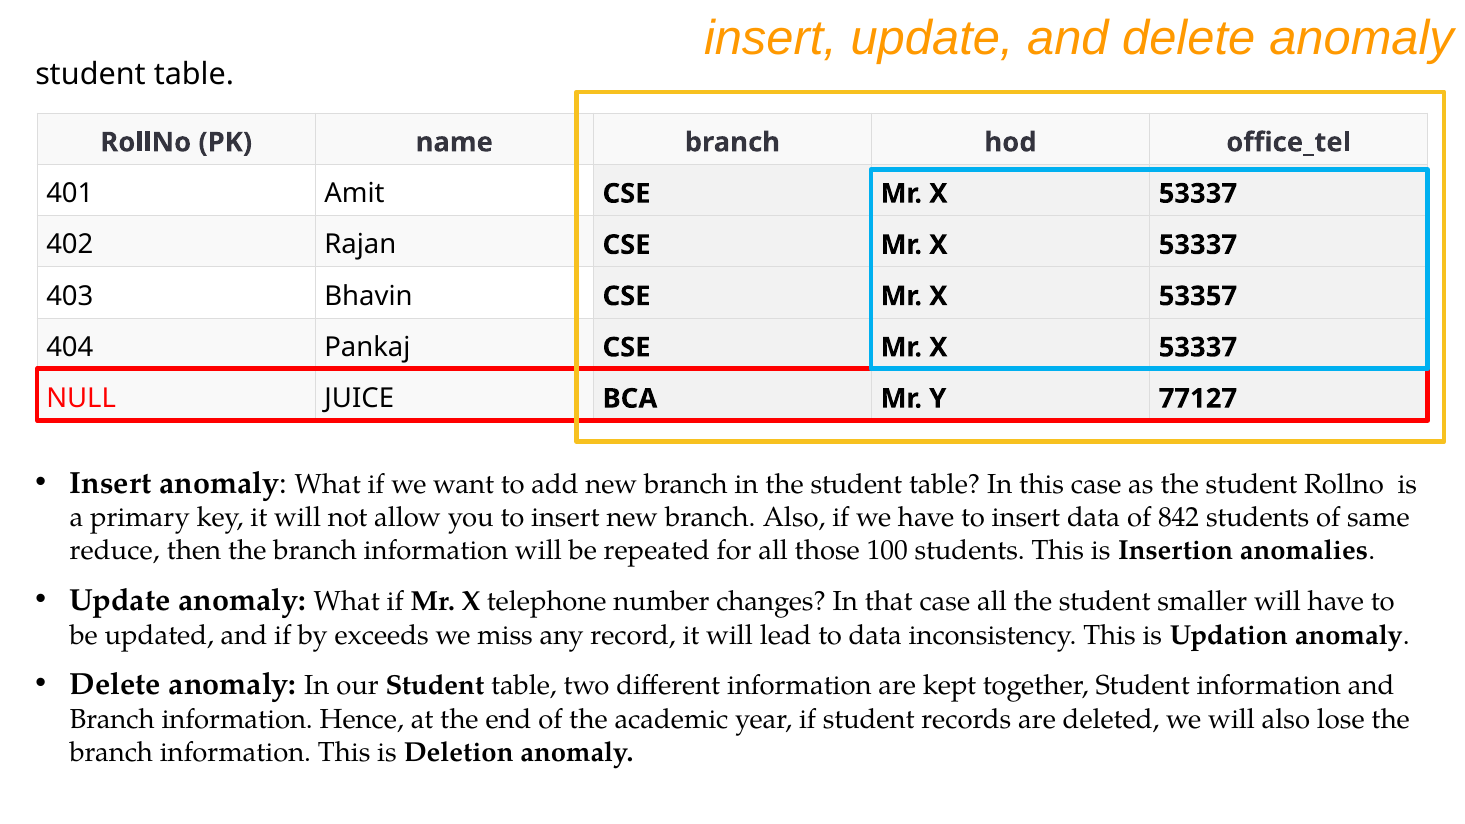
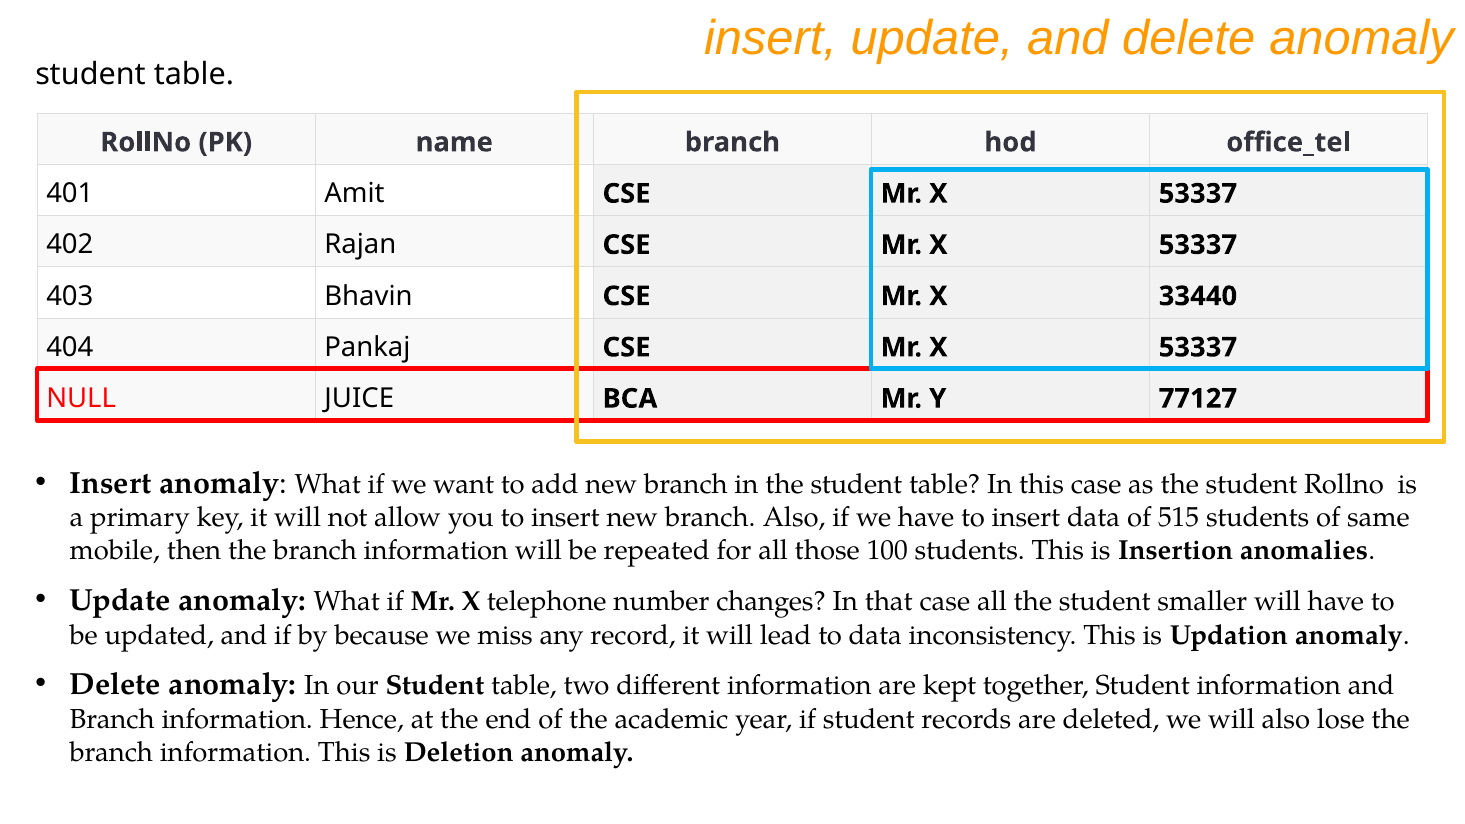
53357: 53357 -> 33440 (1198, 296)
842: 842 -> 515 (1179, 518)
reduce: reduce -> mobile (115, 551)
exceeds: exceeds -> because (382, 635)
